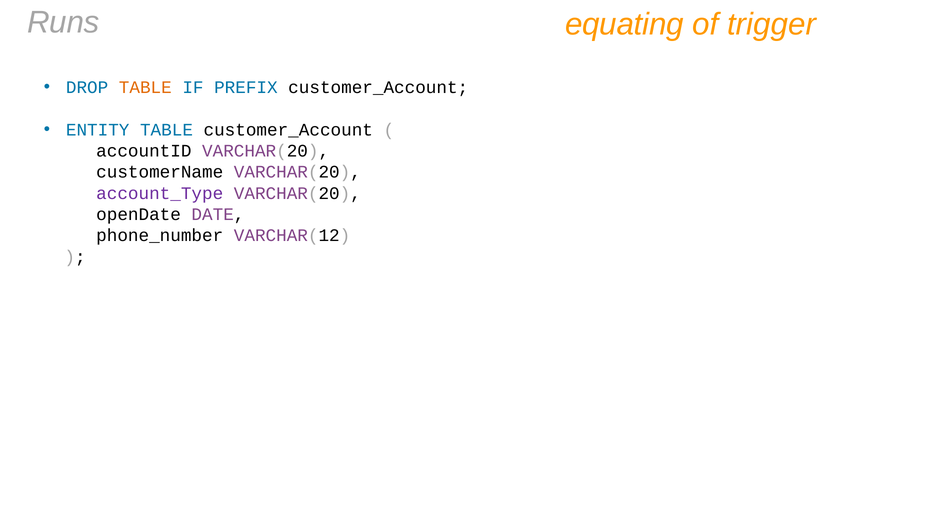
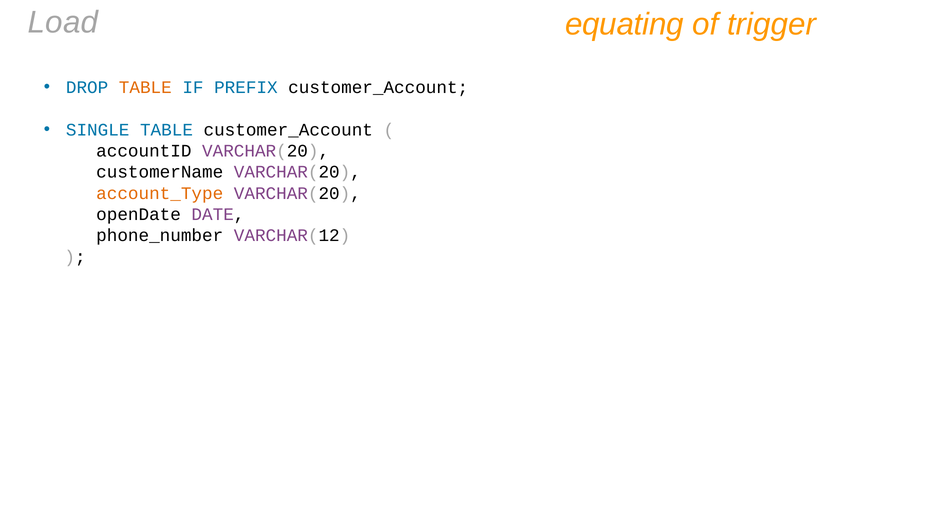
Runs: Runs -> Load (63, 22)
ENTITY: ENTITY -> SINGLE (98, 130)
account_Type colour: purple -> orange (160, 193)
